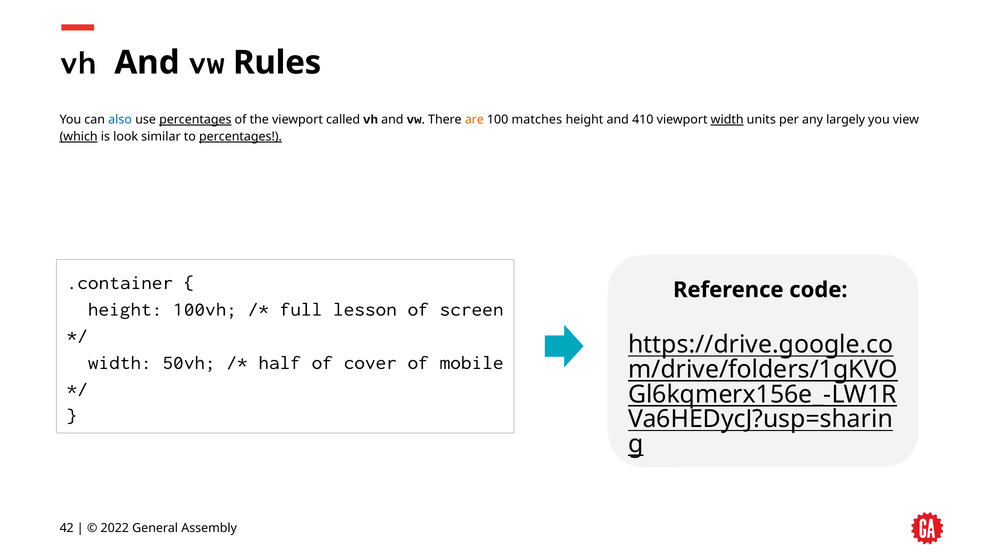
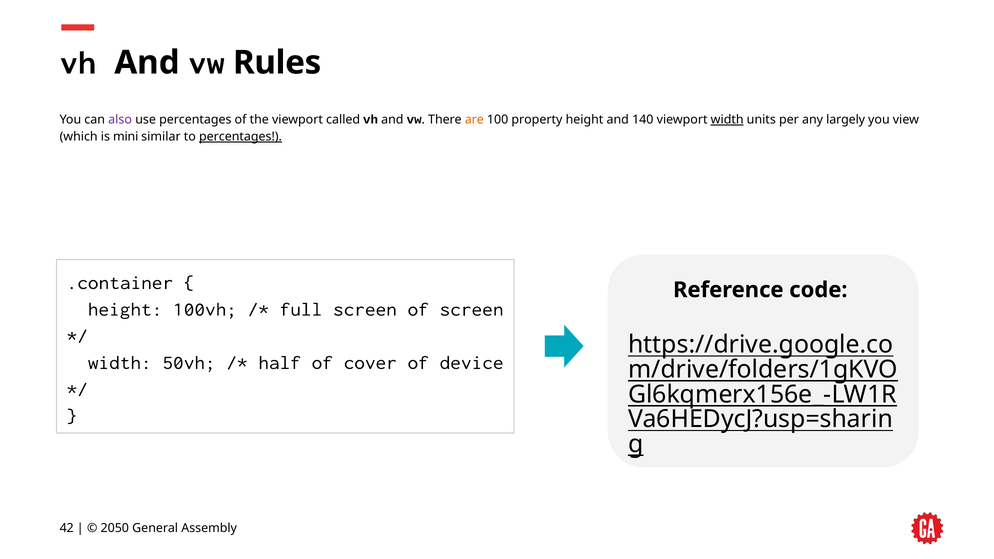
also colour: blue -> purple (120, 120)
percentages underline: present -> none (195, 120)
matches: matches -> property (537, 120)
410: 410 -> 140 (643, 120)
which underline: present -> none (79, 137)
look: look -> mini (126, 137)
full lesson: lesson -> screen (365, 309)
mobile: mobile -> device (472, 363)
2022: 2022 -> 2050 (115, 528)
